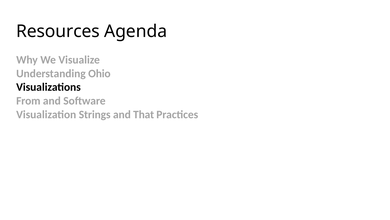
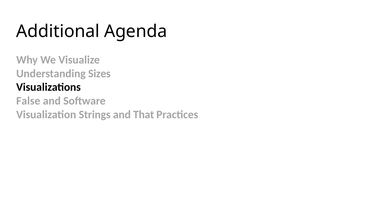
Resources: Resources -> Additional (58, 31)
Ohio: Ohio -> Sizes (99, 73)
From: From -> False (28, 101)
